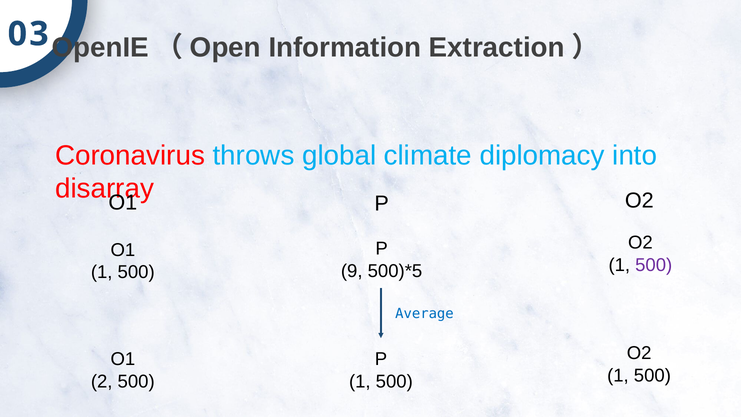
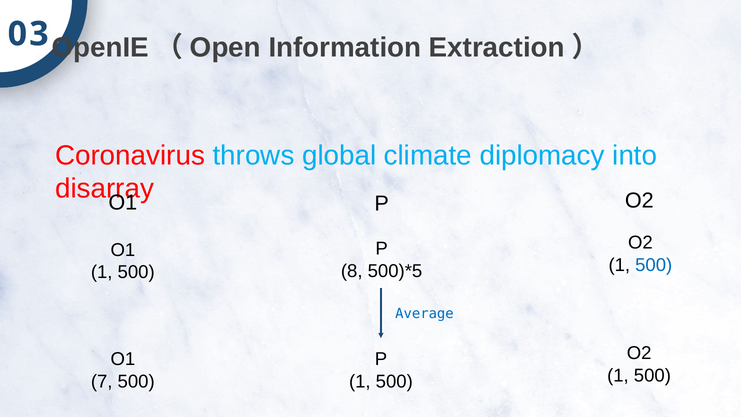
500 colour: purple -> blue (654, 265)
9: 9 -> 8 (352, 271)
2: 2 -> 7 (102, 381)
